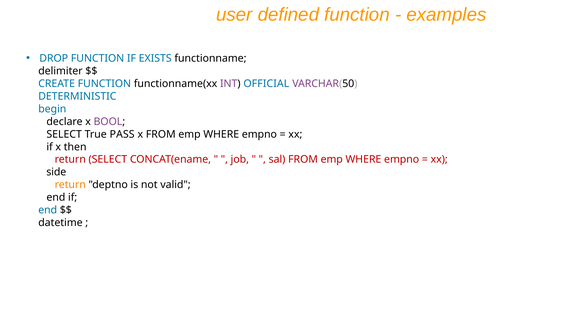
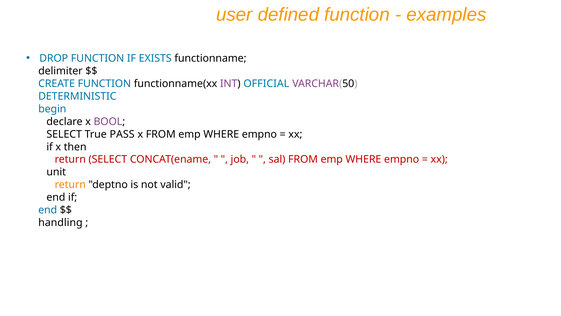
side: side -> unit (56, 172)
datetime: datetime -> handling (60, 222)
